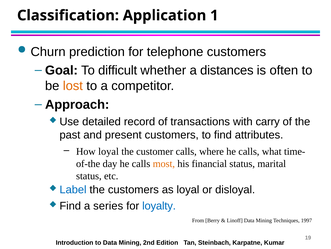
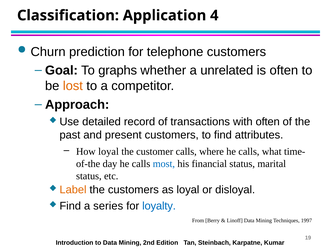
1: 1 -> 4 (214, 15)
difficult: difficult -> graphs (118, 70)
distances: distances -> unrelated (227, 70)
with carry: carry -> often (268, 121)
most colour: orange -> blue (164, 163)
Label colour: blue -> orange (73, 189)
